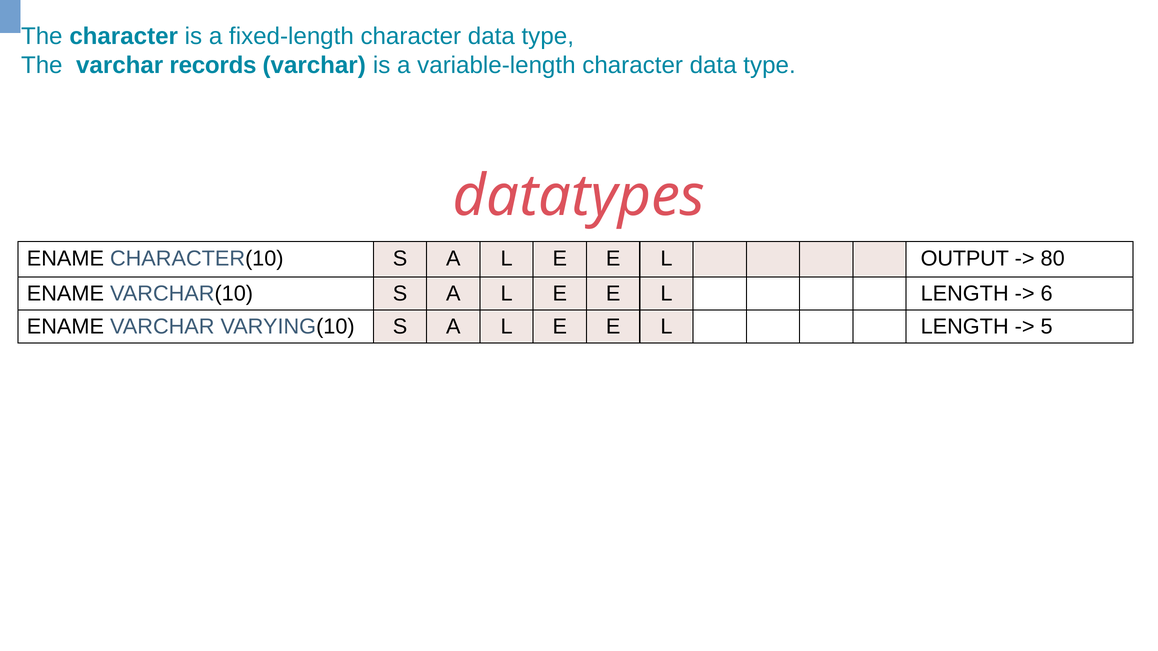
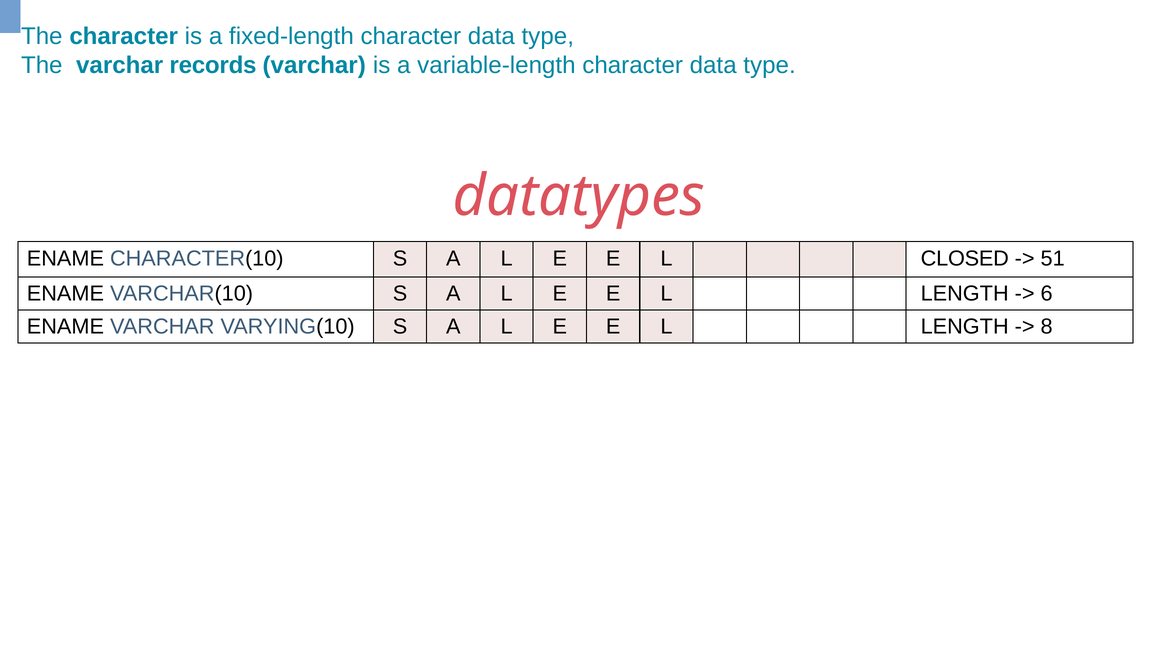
OUTPUT: OUTPUT -> CLOSED (965, 259)
80: 80 -> 51 (1053, 259)
5: 5 -> 8 (1047, 327)
